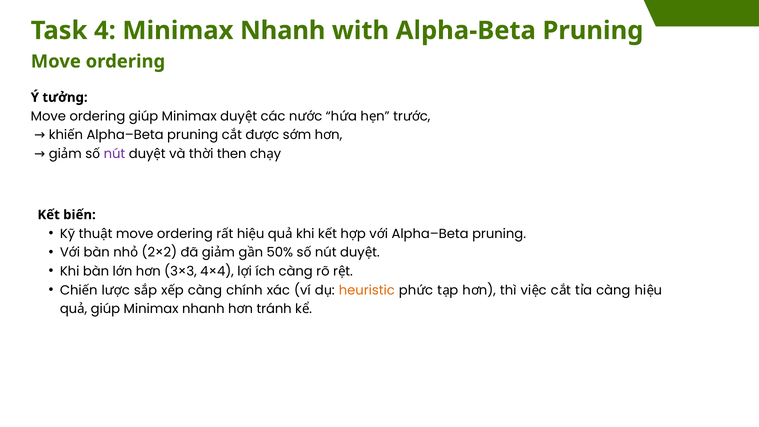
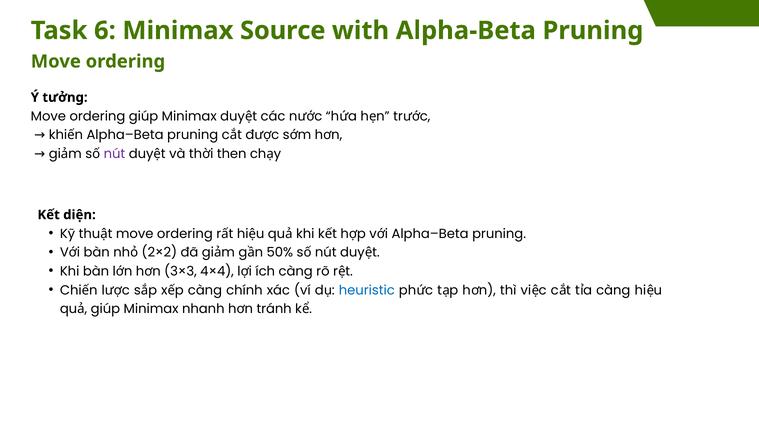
4: 4 -> 6 (105, 31)
Nhanh: Nhanh -> Source (283, 31)
biến: biến -> diện (79, 215)
heuristic colour: orange -> blue (367, 290)
